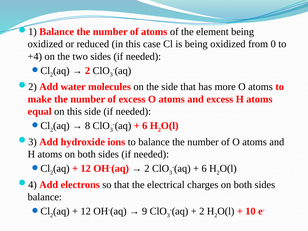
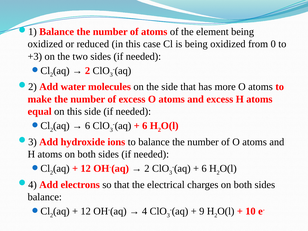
+4: +4 -> +3 (35, 56)
8: 8 -> 6 (88, 126)
9: 9 -> 4 (145, 211)
2: 2 -> 9 (202, 211)
